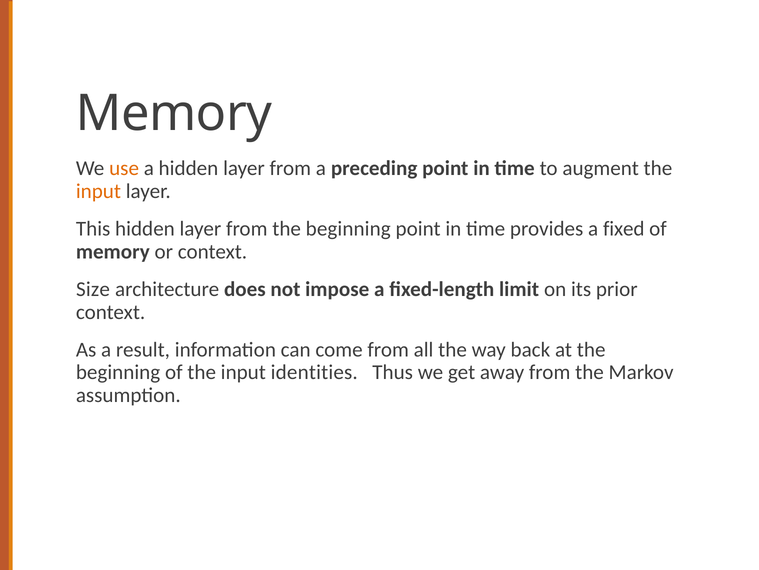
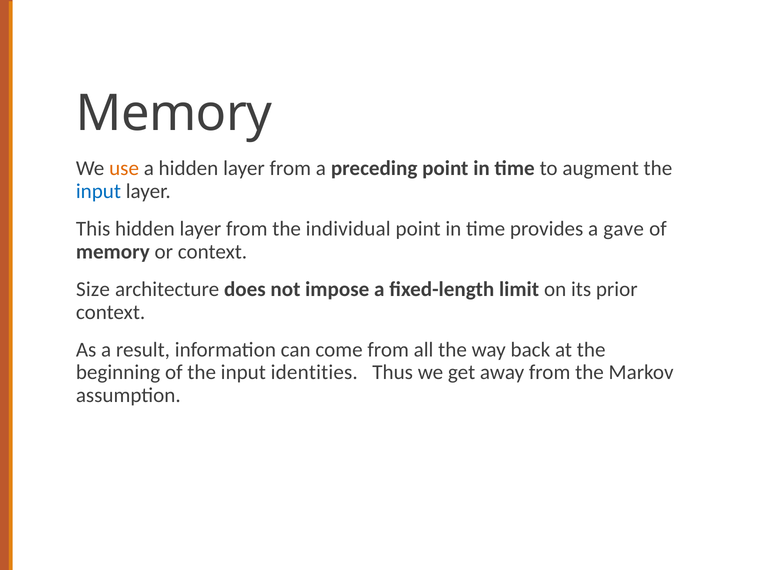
input colour: orange -> blue (98, 191)
from the beginning: beginning -> individual (348, 229)
fixed: fixed -> gave (624, 229)
